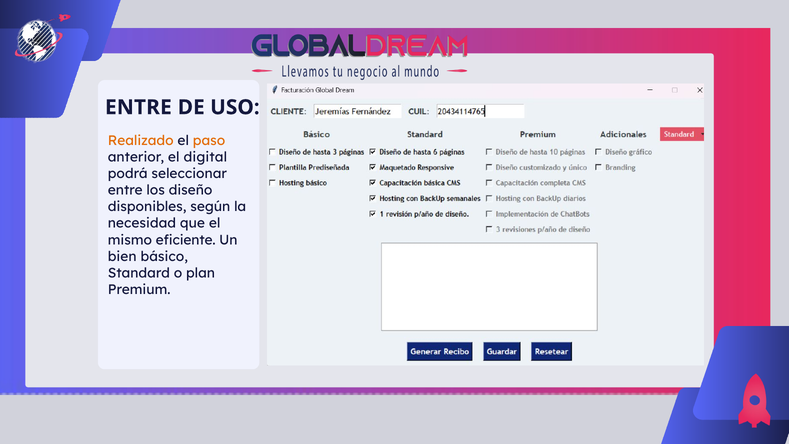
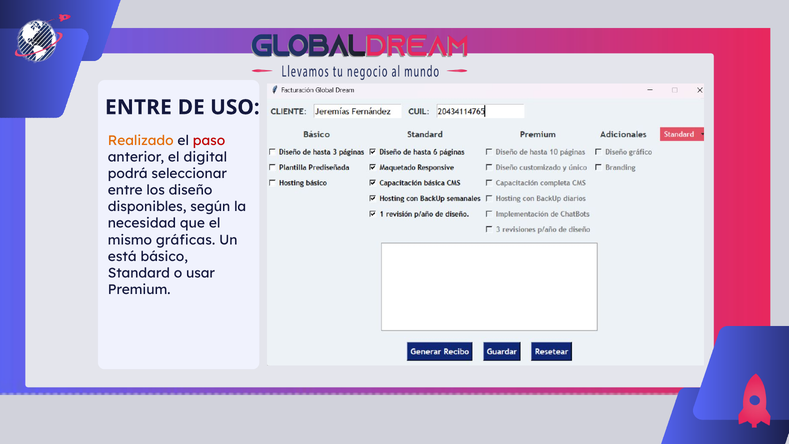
paso colour: orange -> red (209, 141)
eficiente: eficiente -> gráficas (186, 240)
bien: bien -> está (122, 256)
plan: plan -> usar (201, 273)
